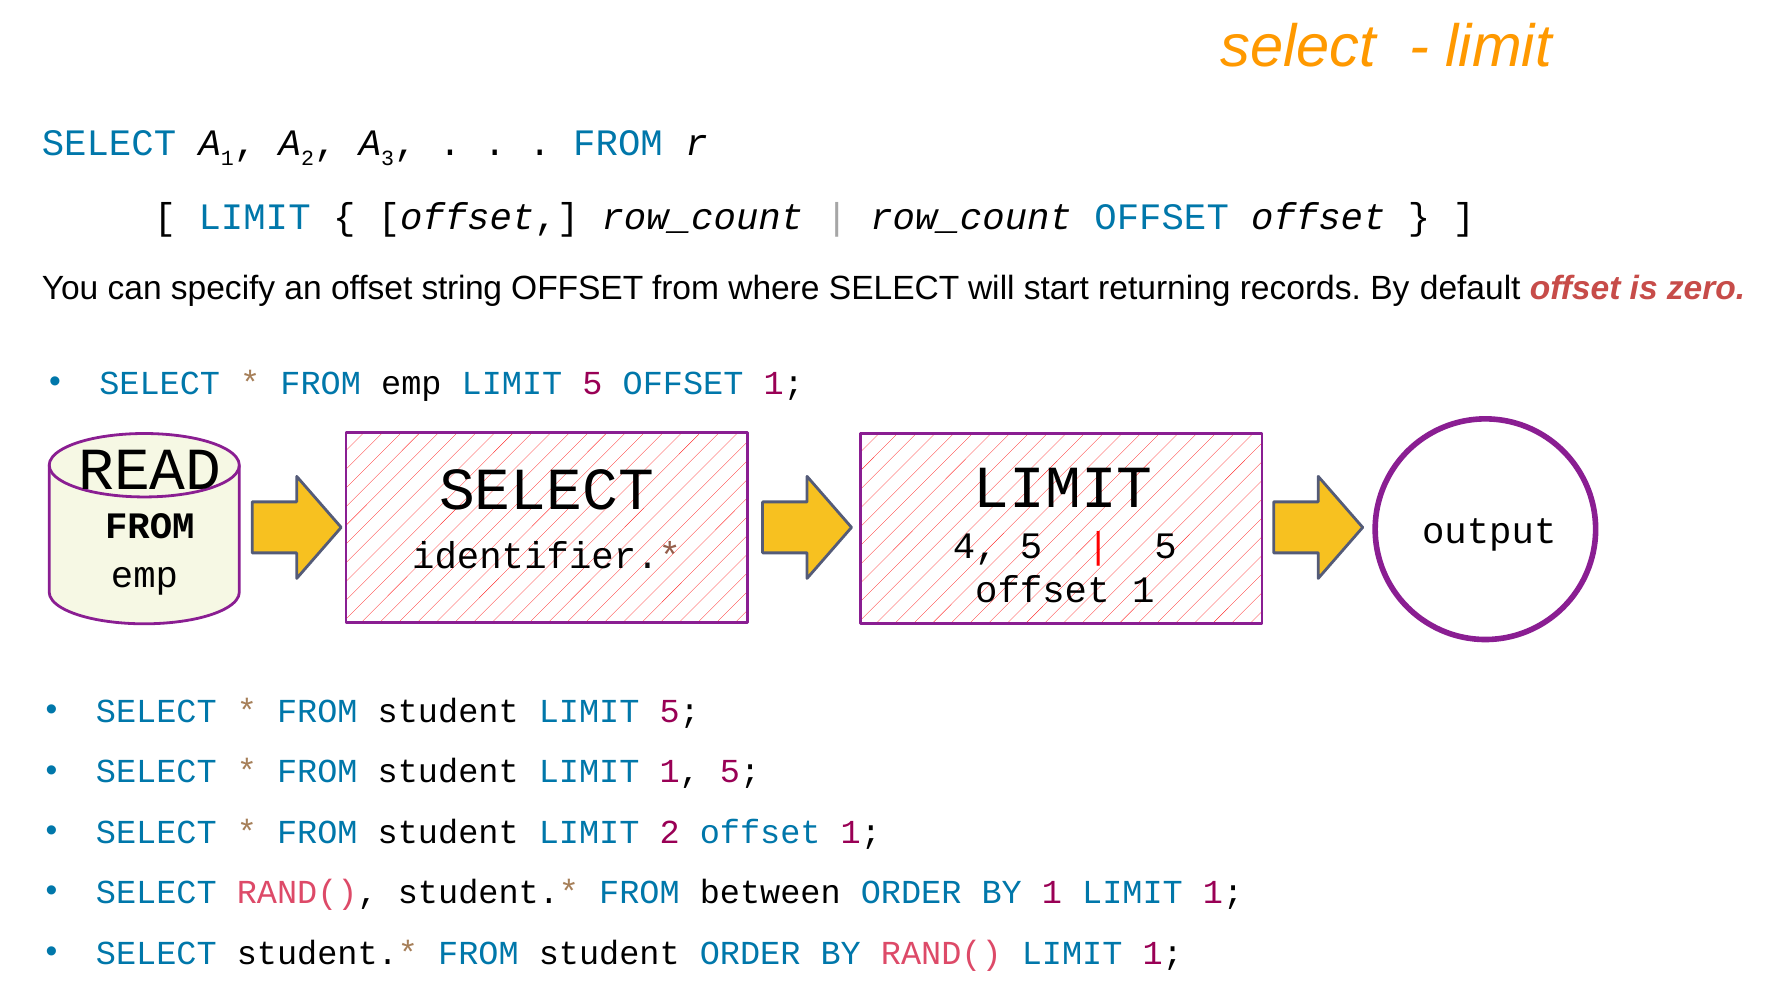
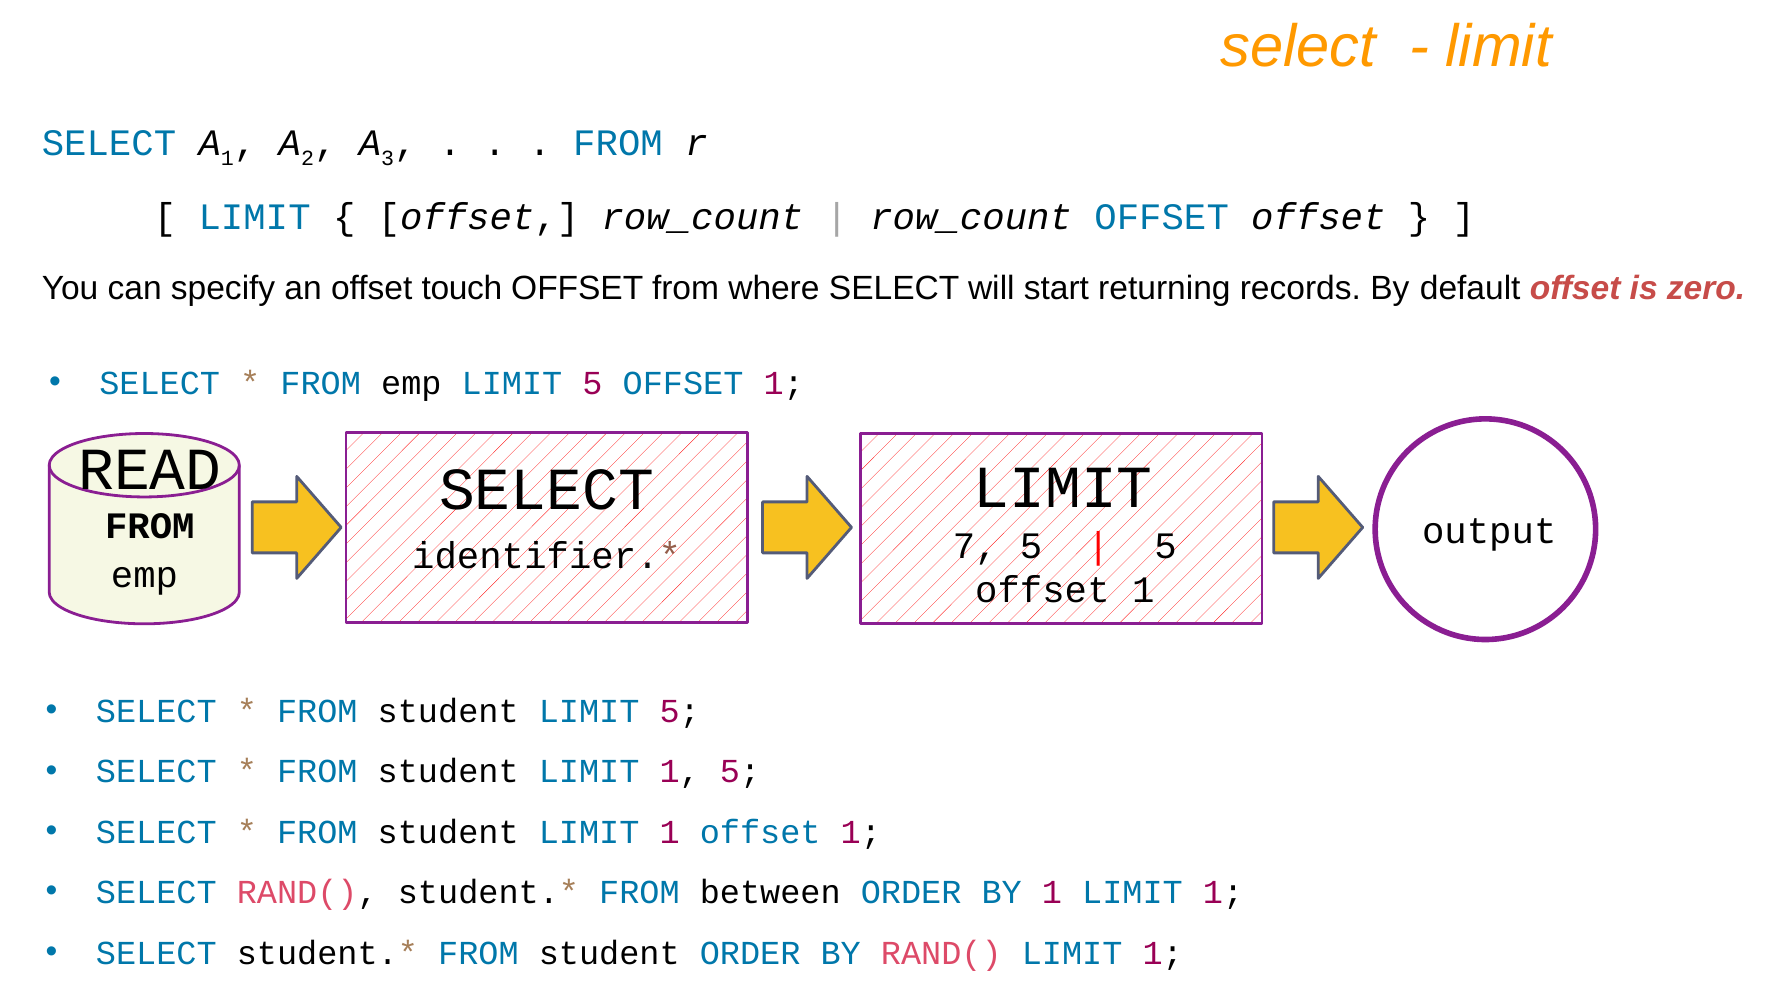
string: string -> touch (462, 288)
4: 4 -> 7 (975, 546)
2: 2 -> 1 (670, 832)
